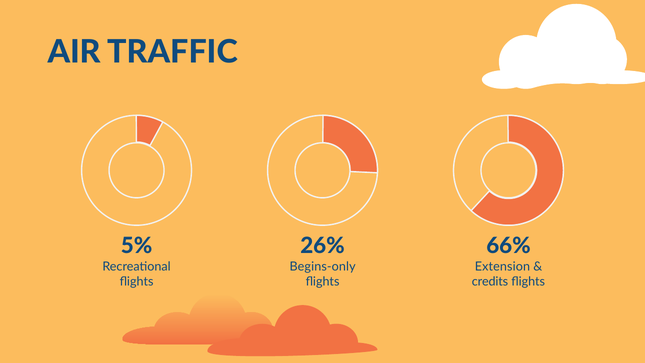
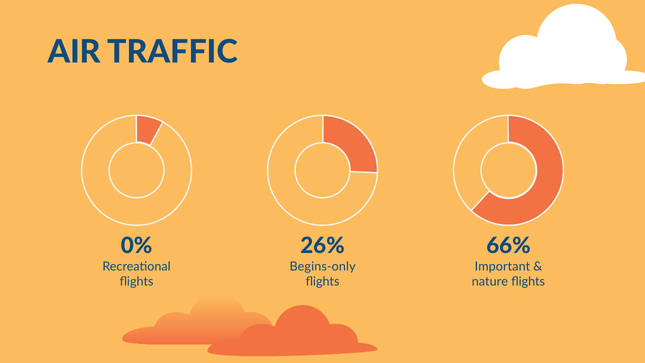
5%: 5% -> 0% (137, 246)
Extension: Extension -> Important (502, 266)
credits: credits -> nature (490, 281)
